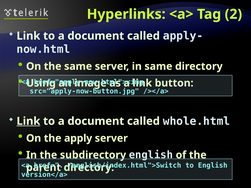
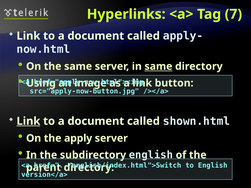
2: 2 -> 7 (233, 14)
same underline: none -> present (158, 66)
whole.html: whole.html -> shown.html (196, 121)
